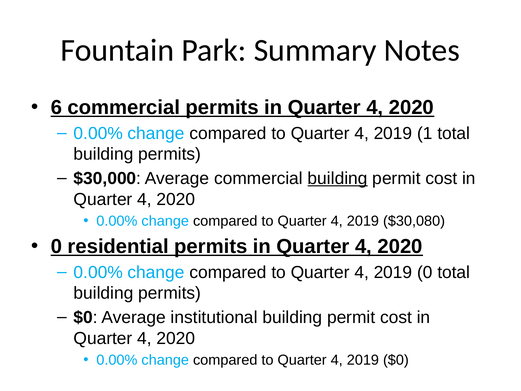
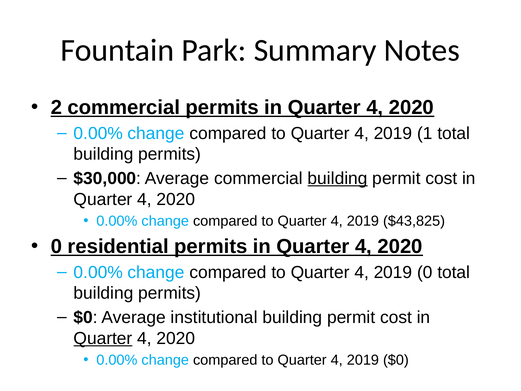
6: 6 -> 2 (56, 107)
$30,080: $30,080 -> $43,825 (414, 221)
Quarter underline: none -> present (103, 338)
